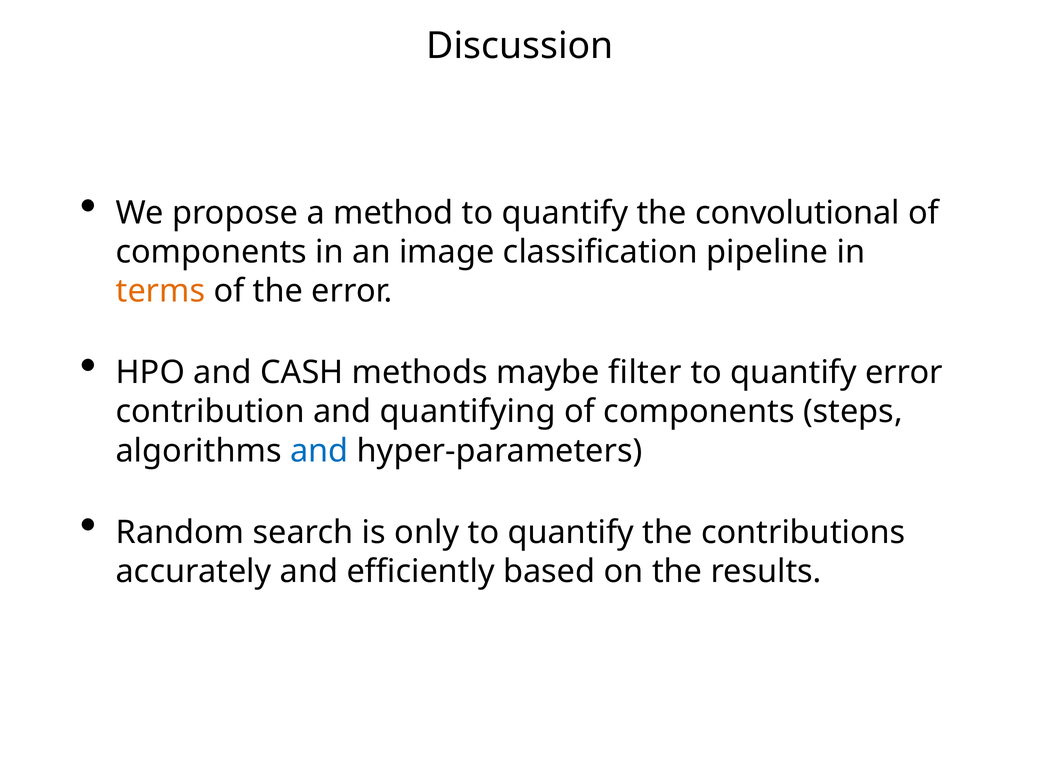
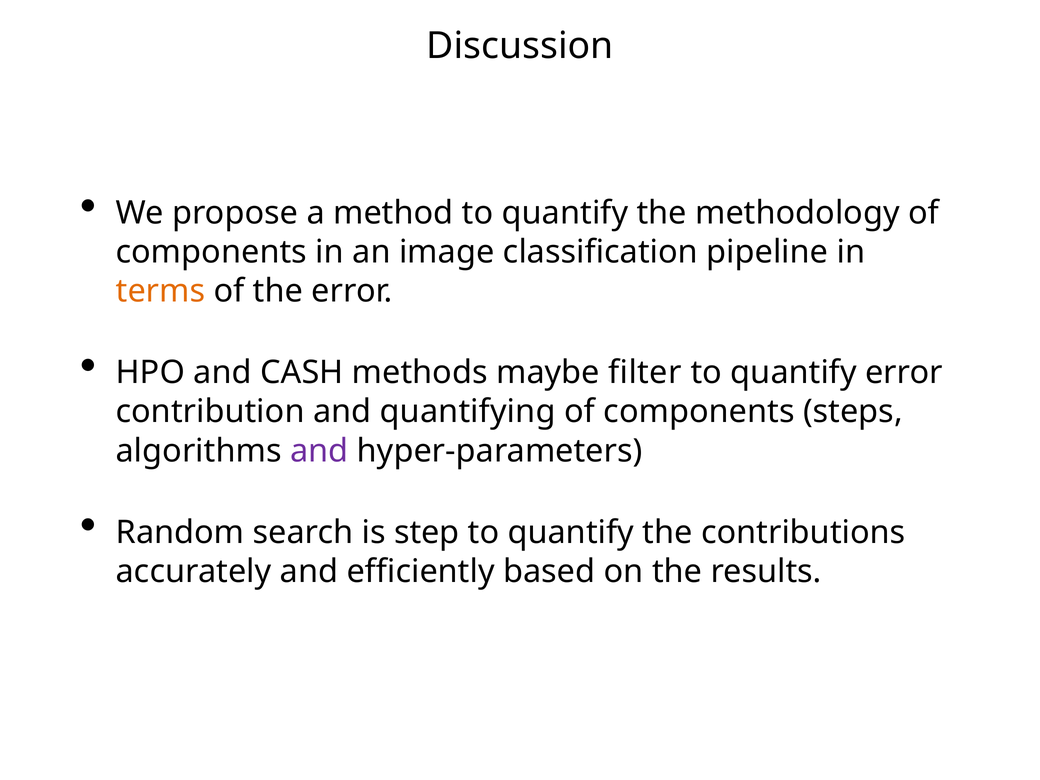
convolutional: convolutional -> methodology (797, 213)
and colour: blue -> purple (319, 451)
only: only -> step (427, 532)
